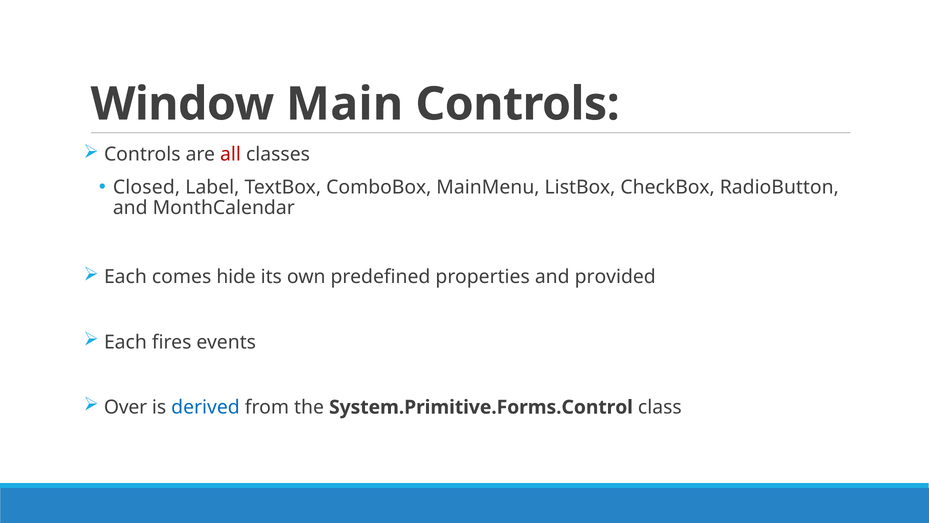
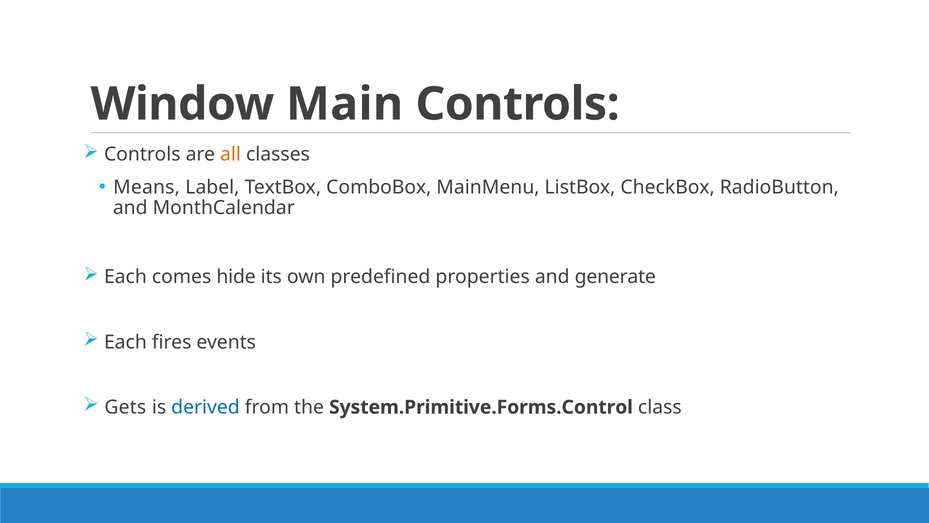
all colour: red -> orange (231, 154)
Closed: Closed -> Means (147, 187)
provided: provided -> generate (615, 277)
Over: Over -> Gets (125, 407)
